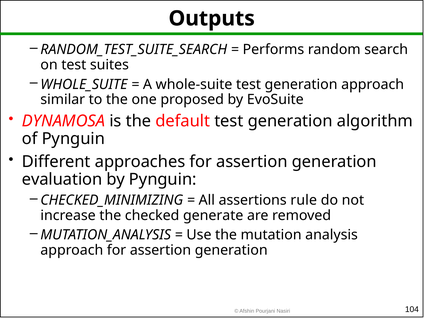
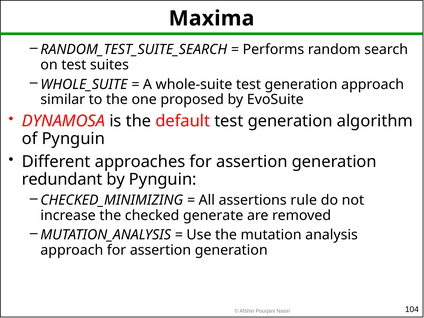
Outputs: Outputs -> Maxima (212, 18)
evaluation: evaluation -> redundant (62, 179)
